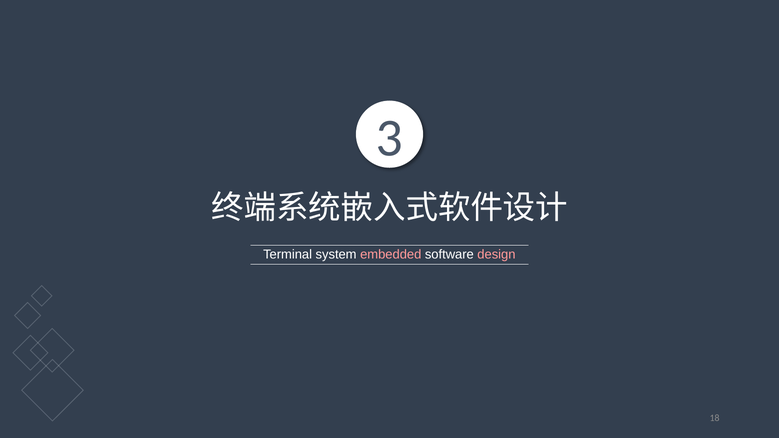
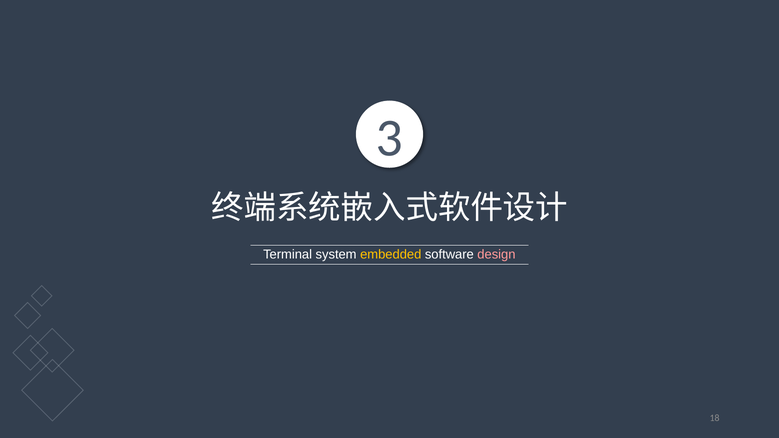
embedded colour: pink -> yellow (391, 254)
